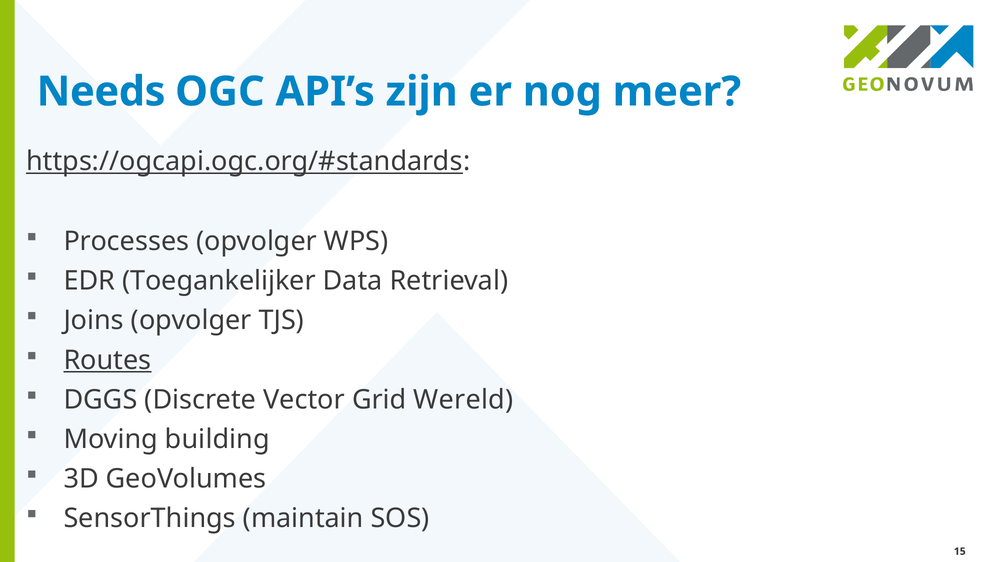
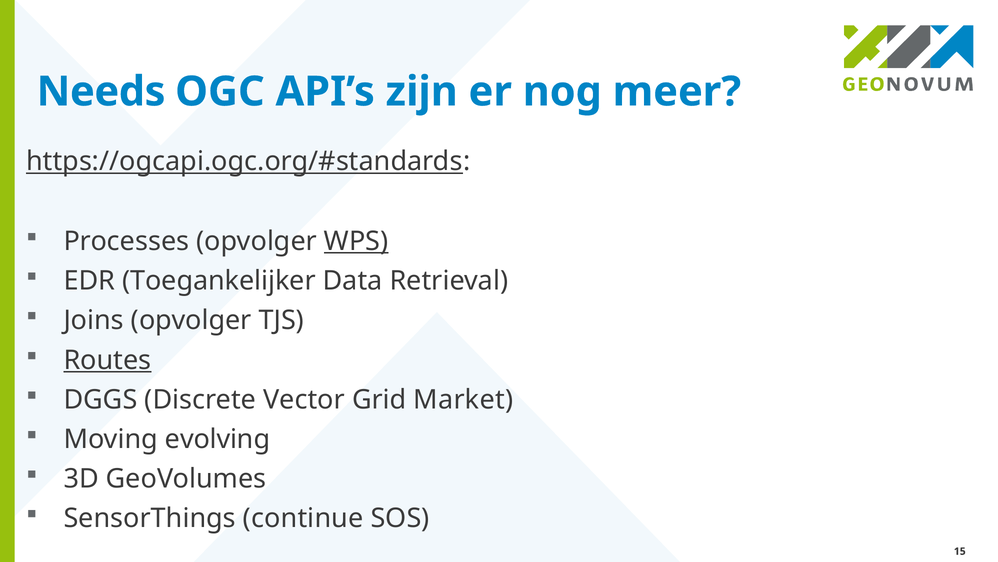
WPS underline: none -> present (356, 241)
Wereld: Wereld -> Market (463, 399)
building: building -> evolving (218, 439)
maintain: maintain -> continue (303, 518)
